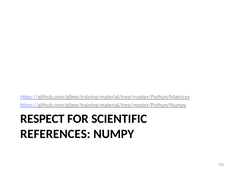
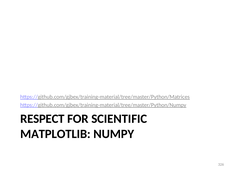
REFERENCES: REFERENCES -> MATPLOTLIB (55, 134)
